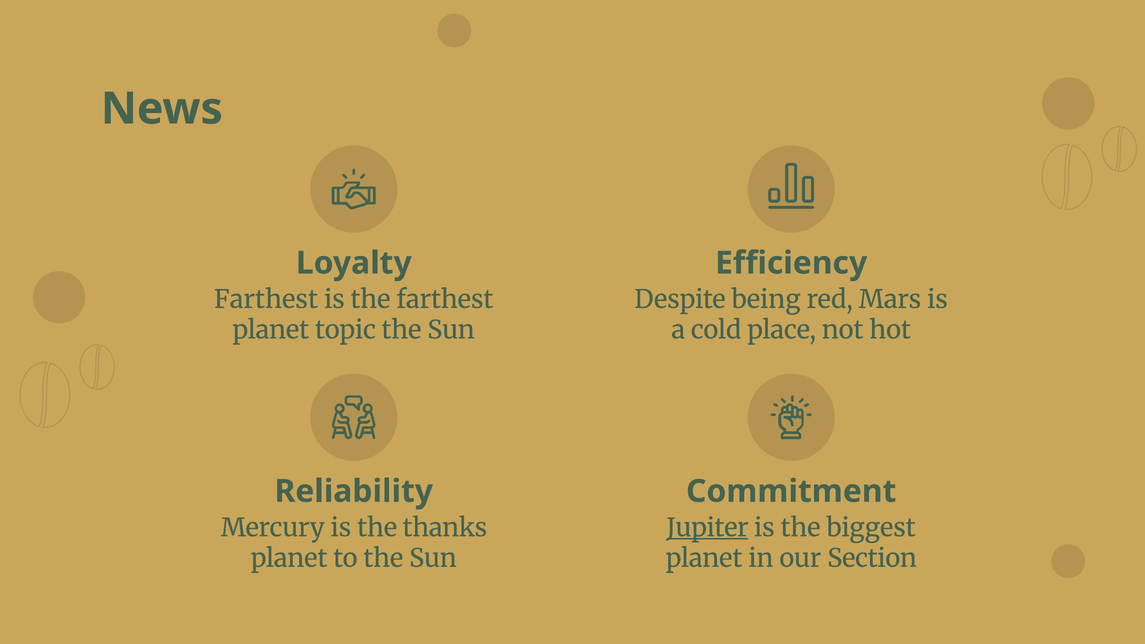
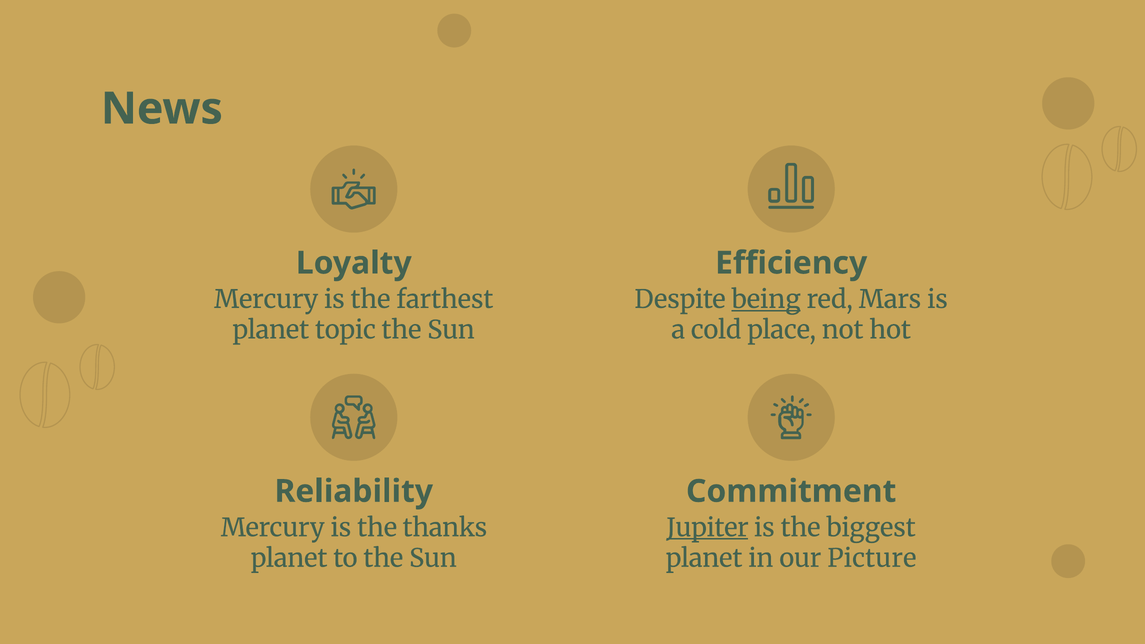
Farthest: Farthest -> Mercury (266, 300)
being underline: none -> present (766, 300)
Section: Section -> Picture (872, 558)
